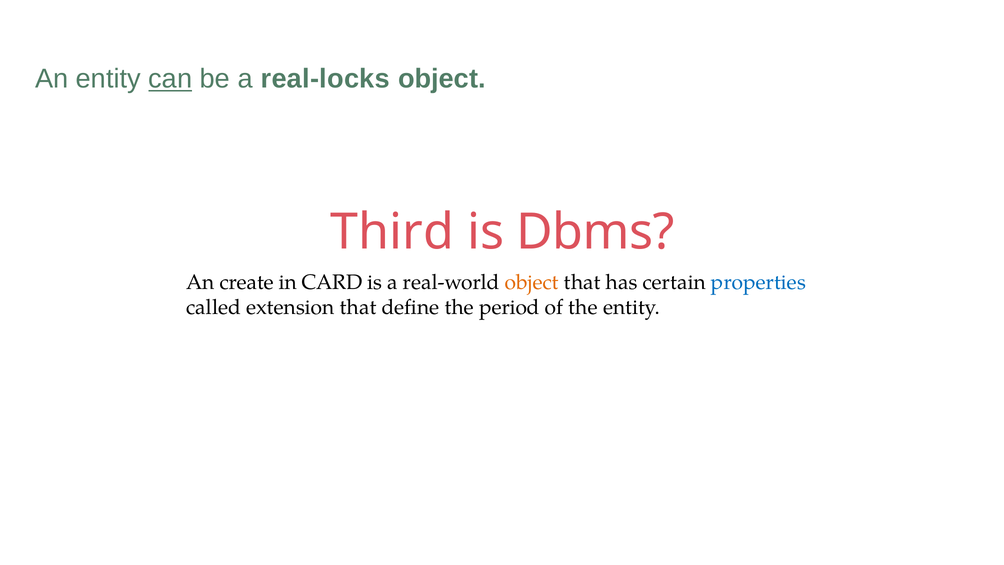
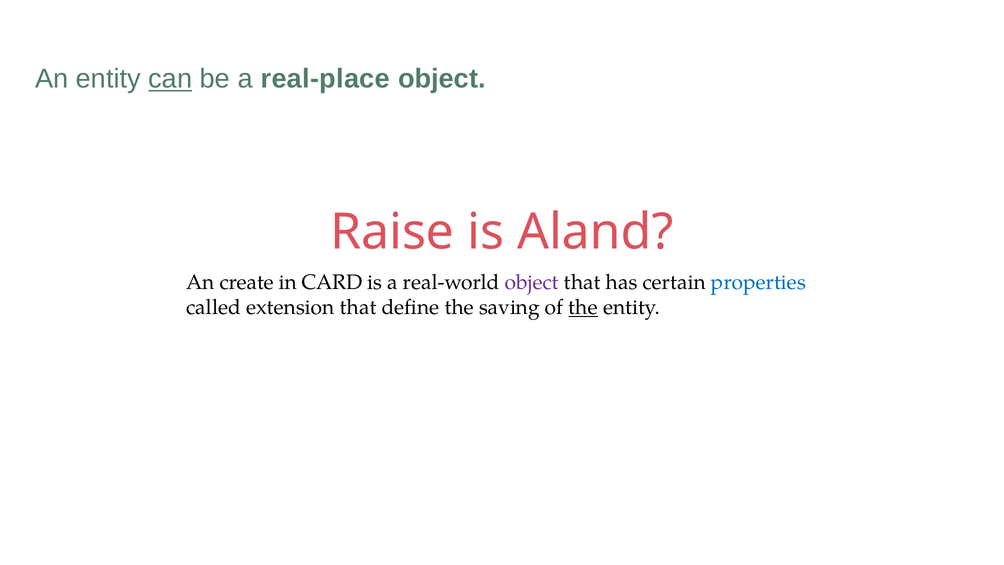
real-locks: real-locks -> real-place (325, 79)
Third: Third -> Raise (392, 232)
Dbms: Dbms -> Aland (595, 232)
object colour: orange -> purple (532, 282)
period: period -> saving (509, 307)
the underline: none -> present (583, 307)
